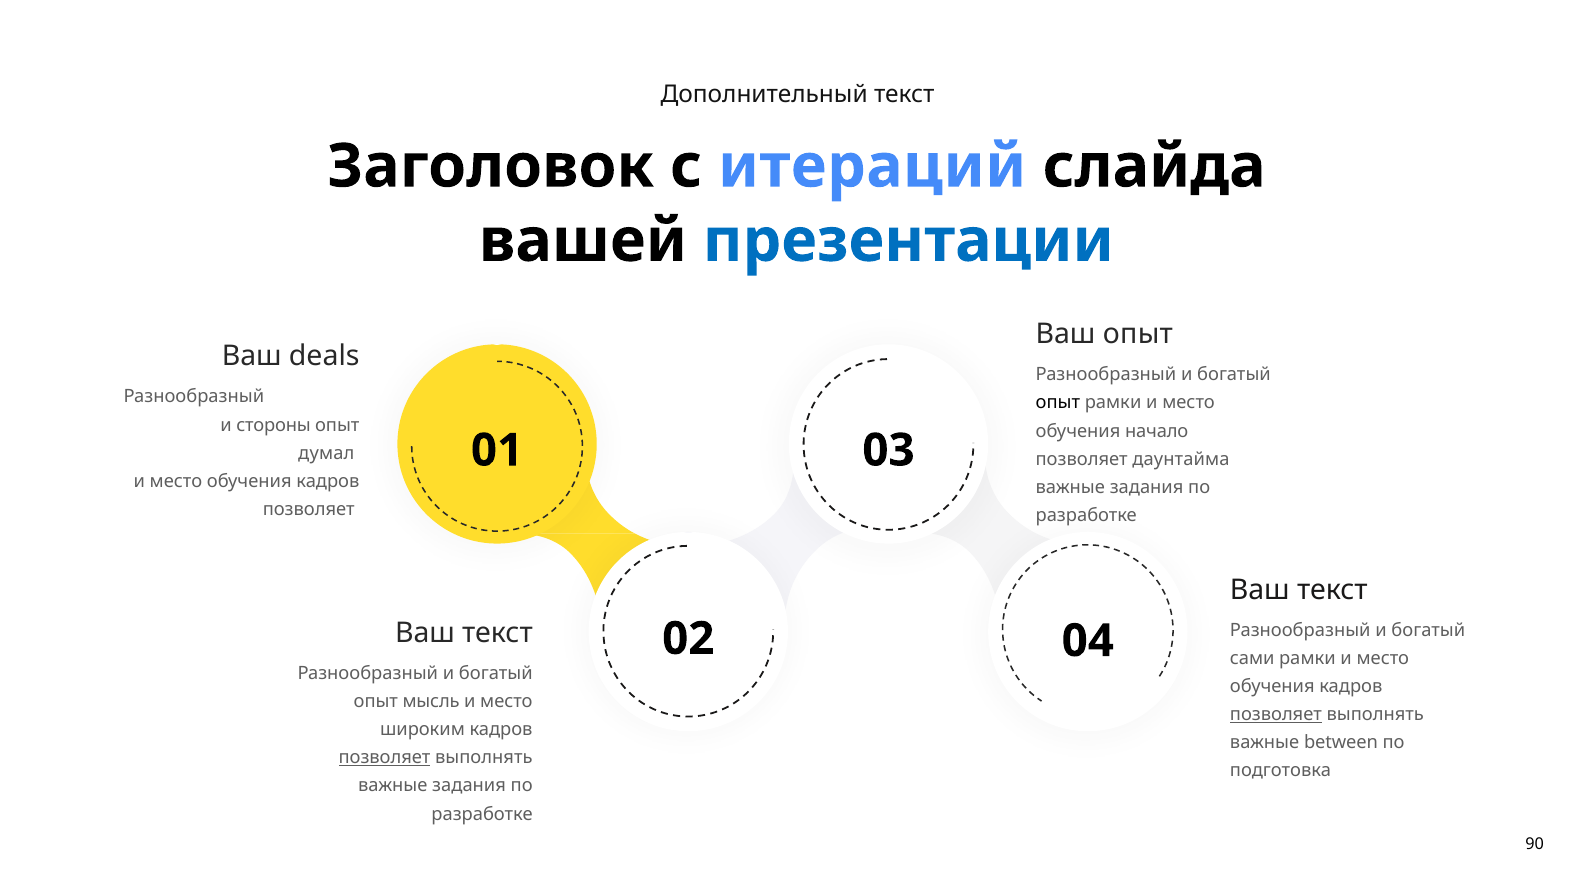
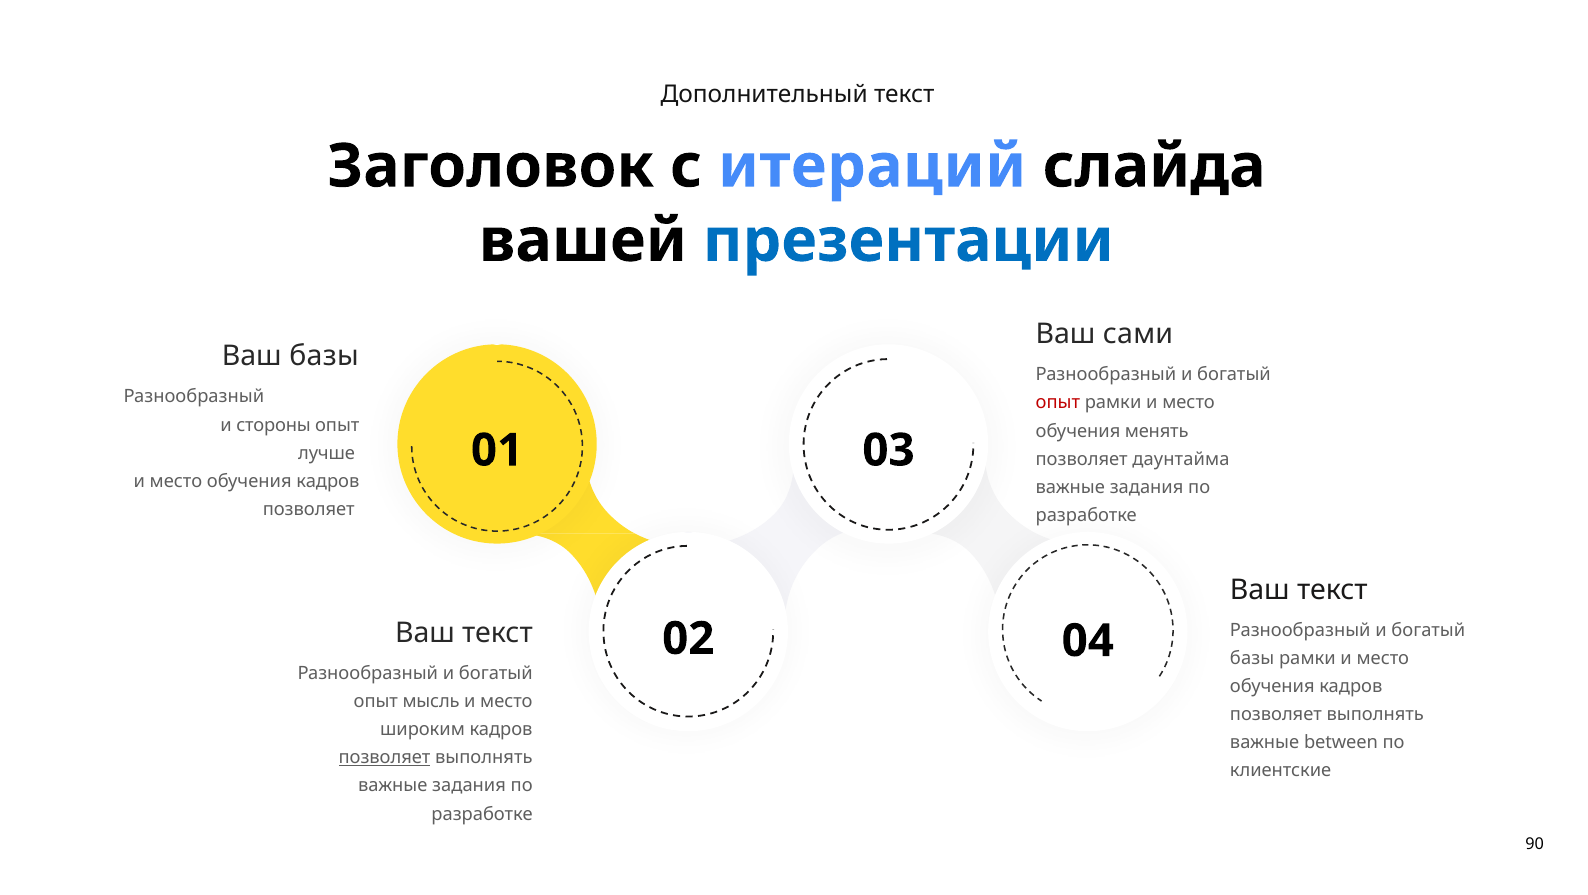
Ваш опыт: опыт -> сами (1138, 334)
Ваш deals: deals -> базы (324, 356)
опыт colour: black -> red (1058, 403)
начало: начало -> менять (1157, 431)
думал: думал -> лучше (327, 453)
сами: сами -> базы (1252, 658)
позволяет underline: present -> none (1276, 715)
подготовка: подготовка -> клиентские (1281, 771)
